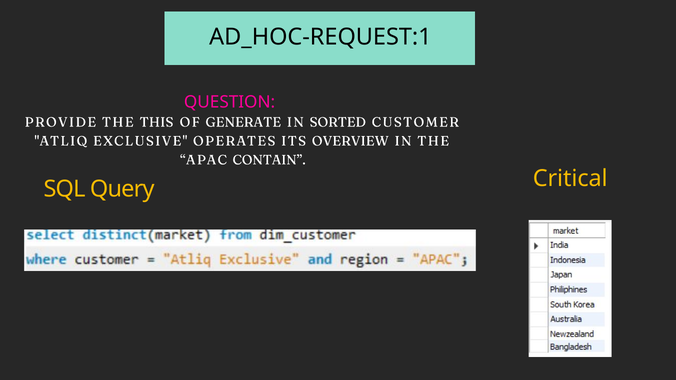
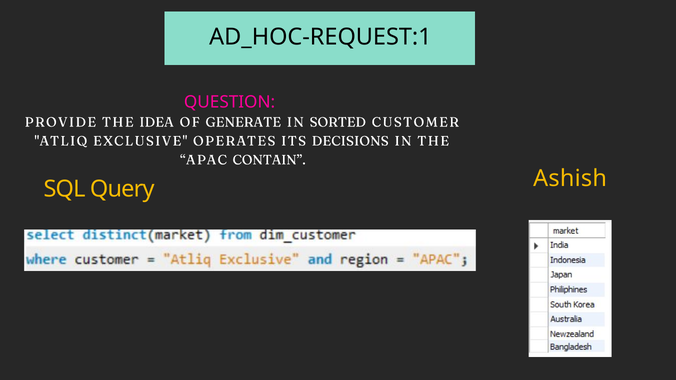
THIS: THIS -> IDEA (157, 122)
OVERVIEW: OVERVIEW -> DECISIONS (350, 141)
Critical: Critical -> Ashish (570, 178)
